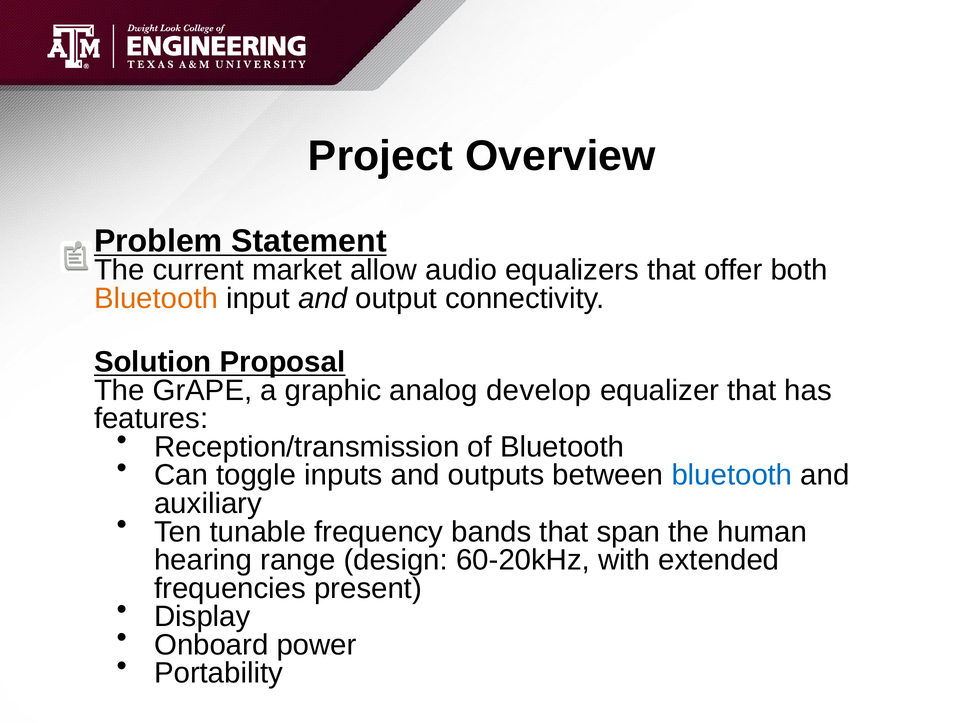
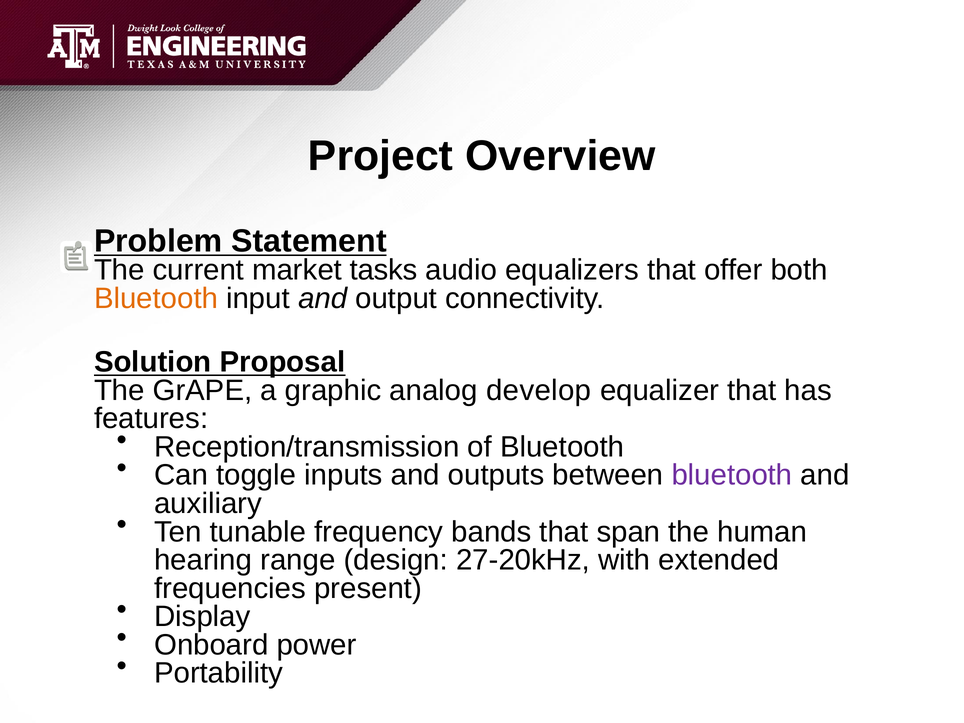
allow: allow -> tasks (384, 270)
bluetooth colour: blue -> purple (732, 475)
60-20kHz: 60-20kHz -> 27-20kHz (523, 560)
